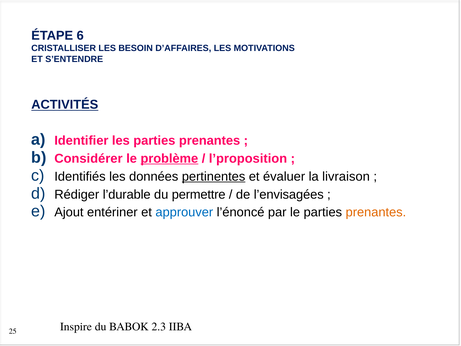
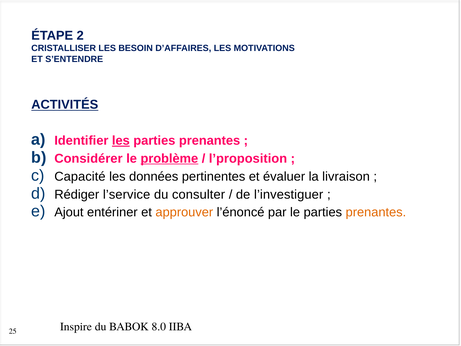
6: 6 -> 2 (80, 35)
les underline: none -> present (121, 141)
Identifiés: Identifiés -> Capacité (80, 176)
pertinentes underline: present -> none (214, 176)
l’durable: l’durable -> l’service (127, 194)
permettre: permettre -> consulter (199, 194)
l’envisagées: l’envisagées -> l’investiguer (289, 194)
approuver colour: blue -> orange (184, 212)
2.3: 2.3 -> 8.0 (159, 326)
